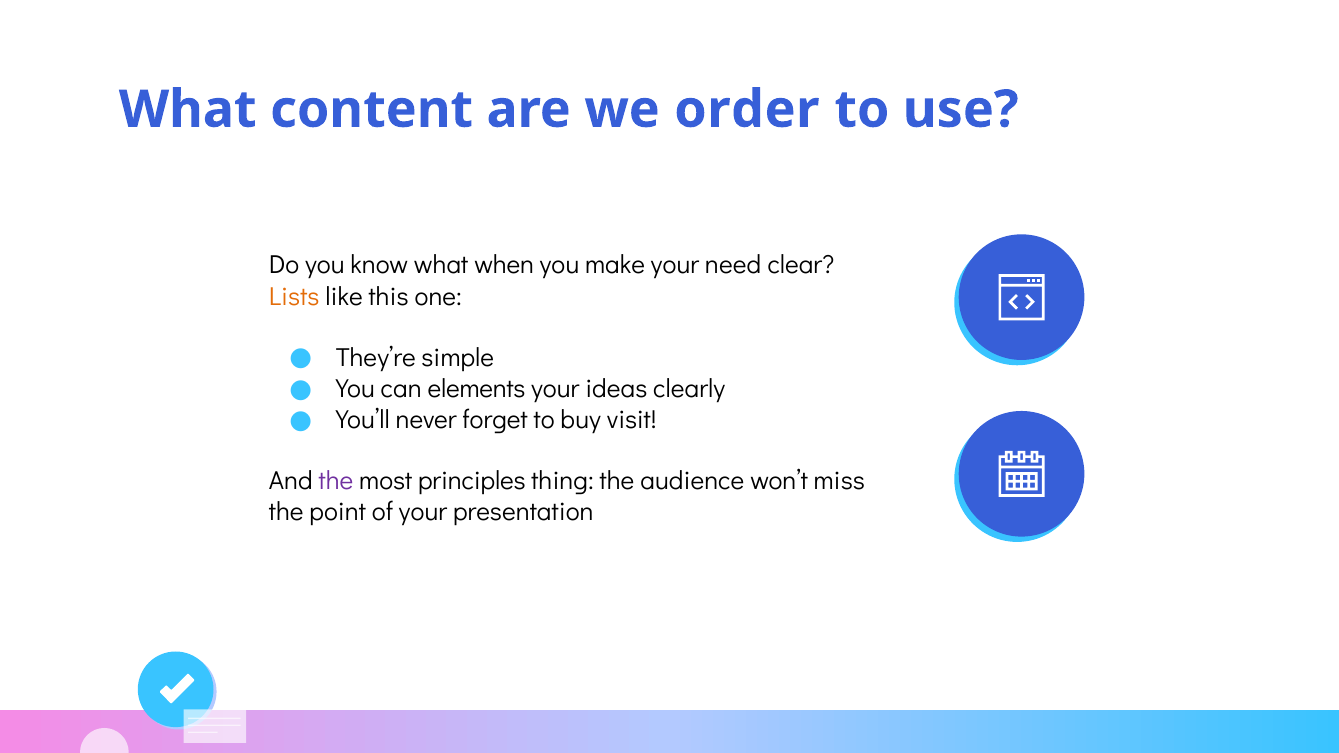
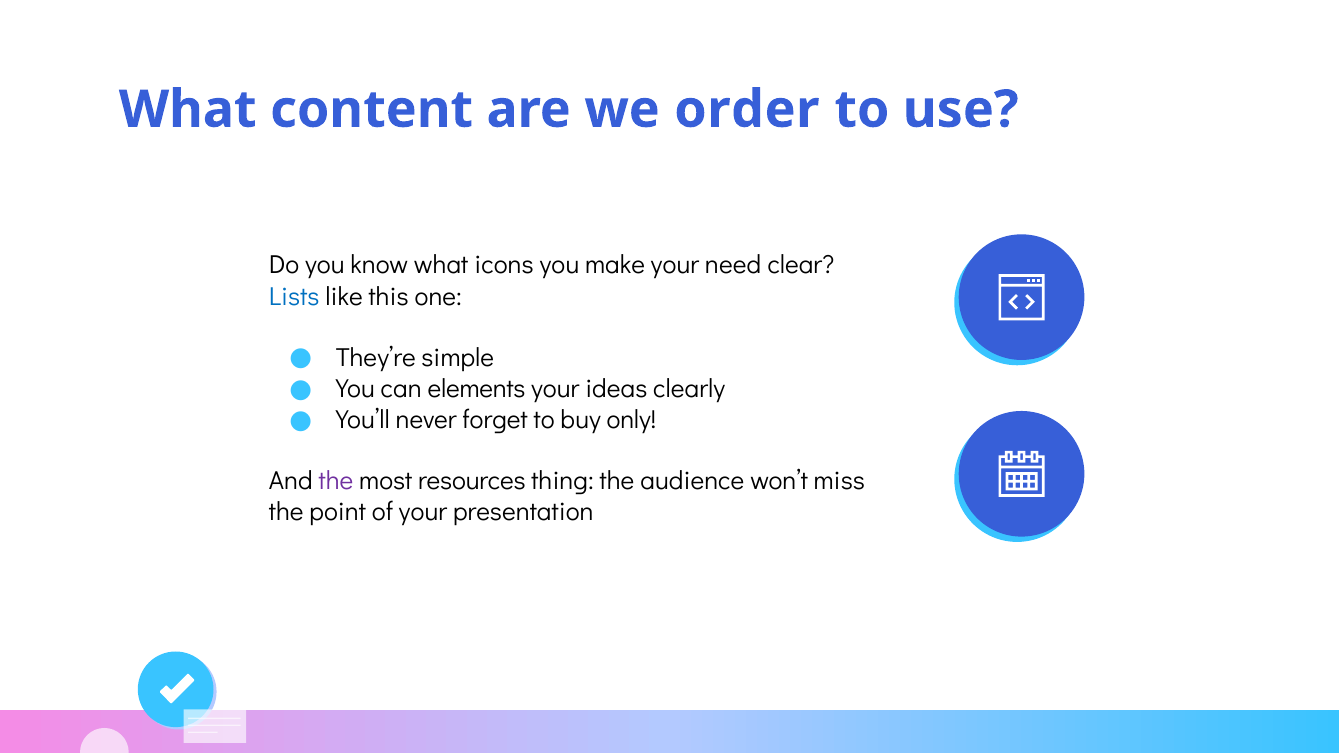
when: when -> icons (504, 265)
Lists colour: orange -> blue (294, 297)
visit: visit -> only (632, 420)
principles: principles -> resources (472, 481)
